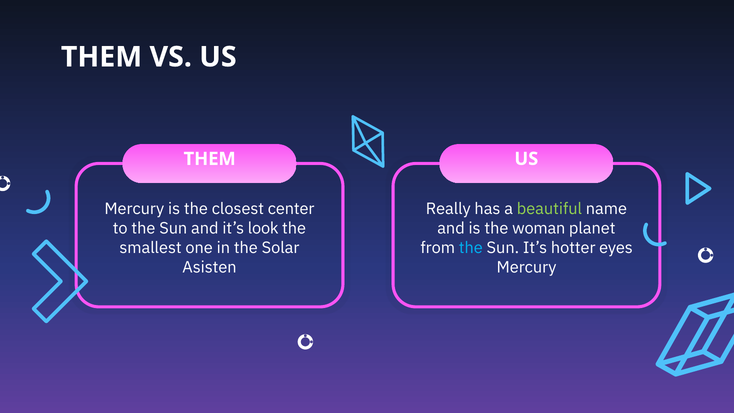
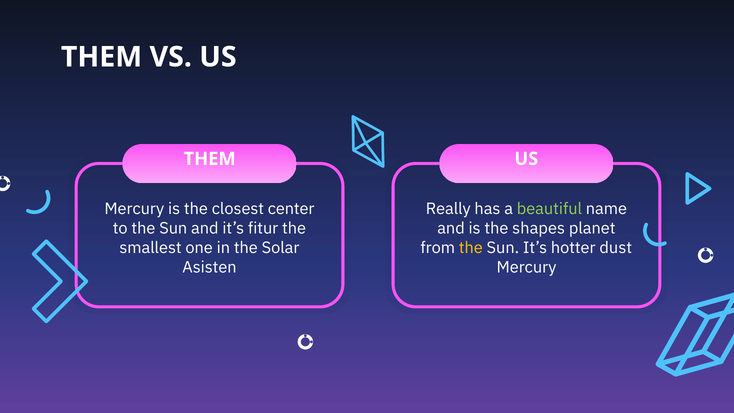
look: look -> fitur (263, 228)
woman: woman -> shapes (539, 228)
the colour: light blue -> yellow (471, 248)
eyes: eyes -> dust (616, 248)
